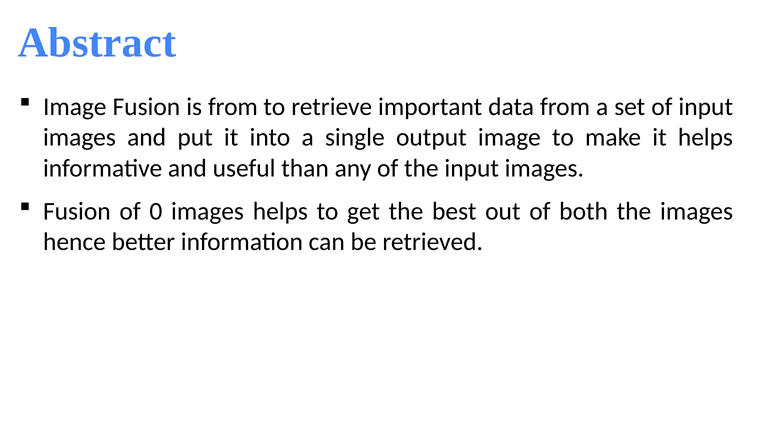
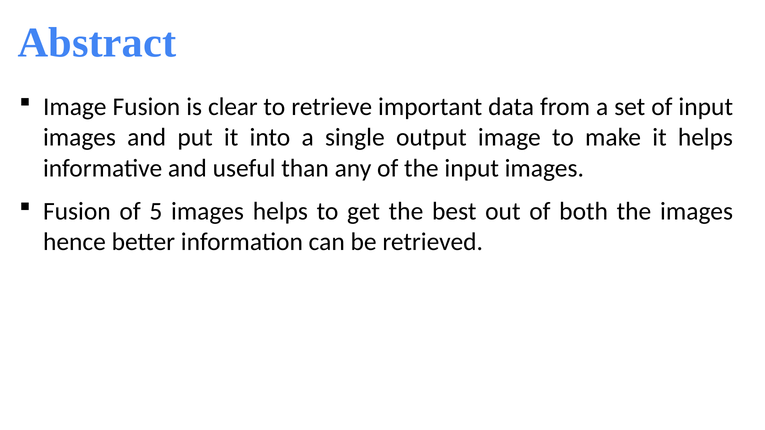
is from: from -> clear (233, 107)
0: 0 -> 5 (156, 212)
